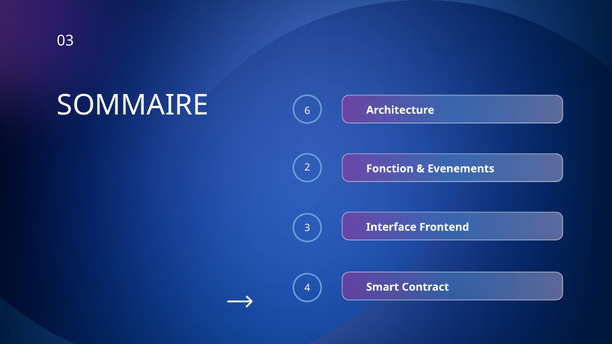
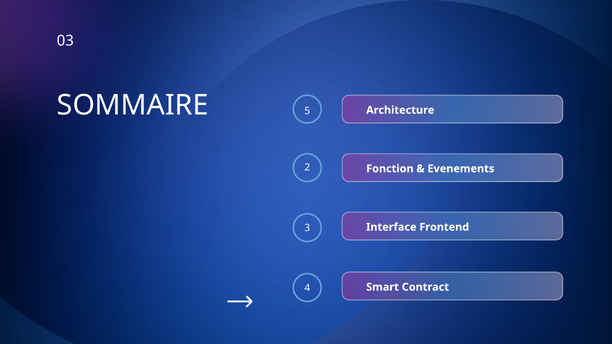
6: 6 -> 5 (307, 111)
